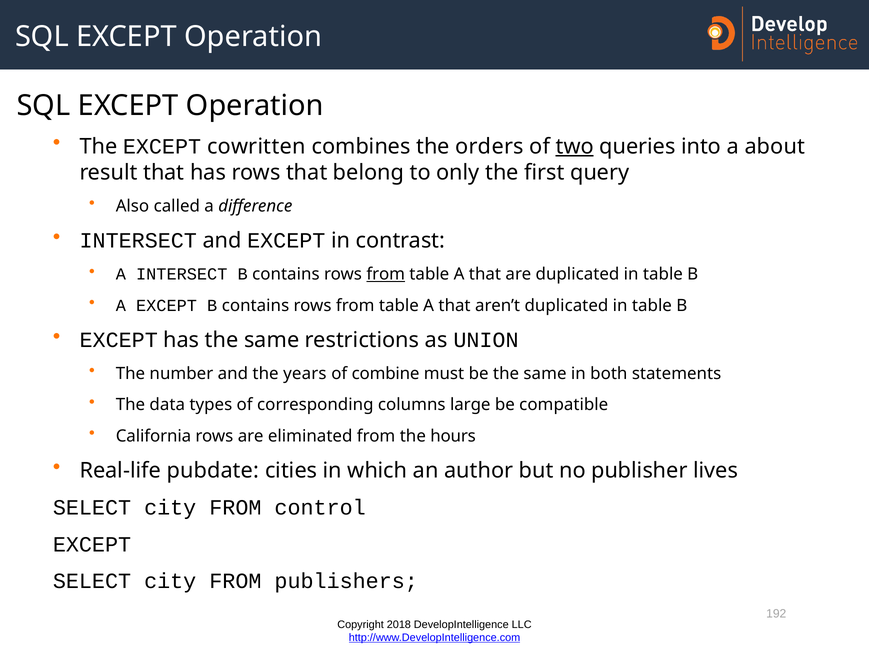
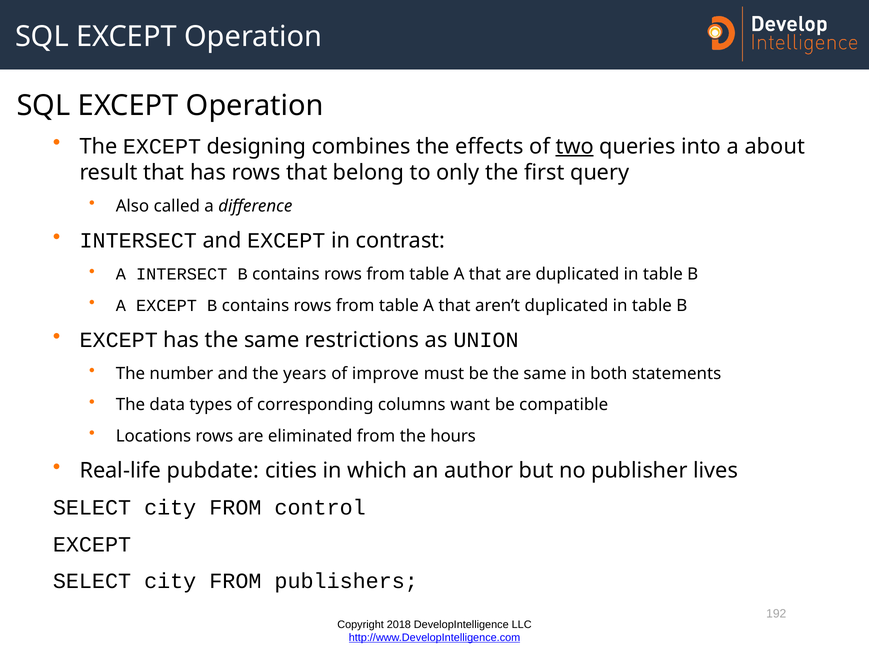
cowritten: cowritten -> designing (257, 146)
orders: orders -> effects (490, 146)
from underline: present -> none (386, 274)
combine: combine -> improve (385, 373)
large: large -> want (470, 405)
California: California -> Locations (153, 436)
